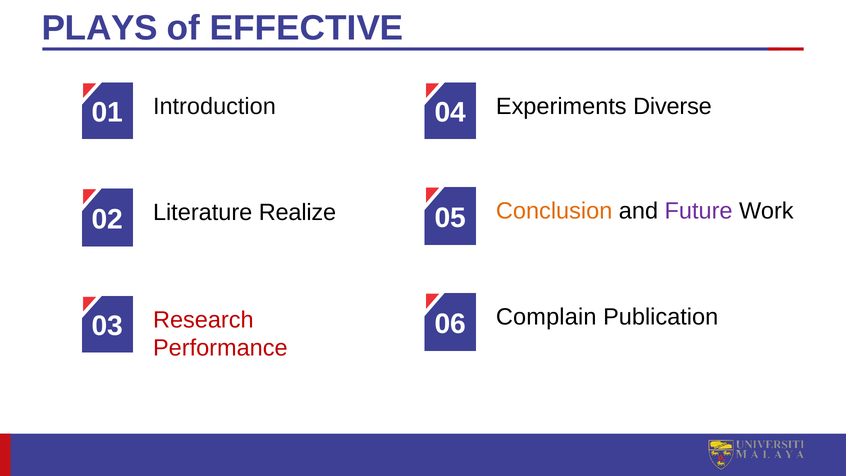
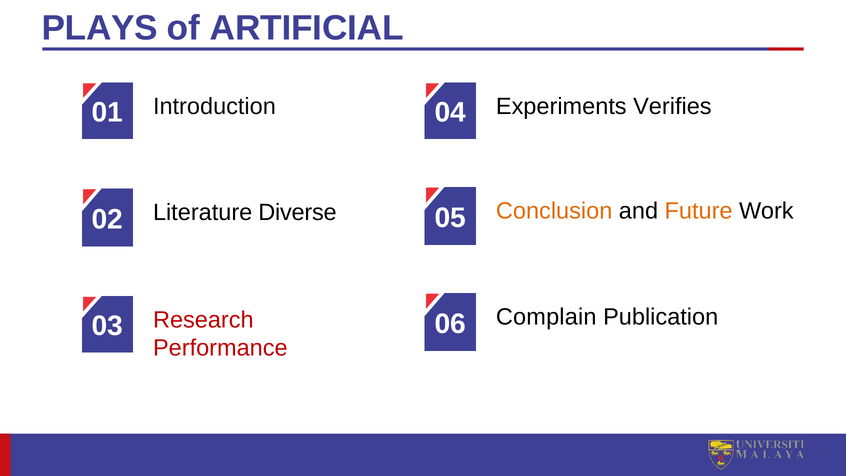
EFFECTIVE: EFFECTIVE -> ARTIFICIAL (307, 28)
Diverse: Diverse -> Verifies (672, 106)
Future colour: purple -> orange (699, 211)
Realize: Realize -> Diverse (297, 212)
